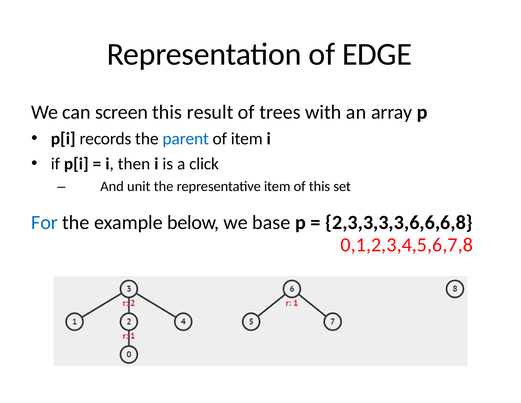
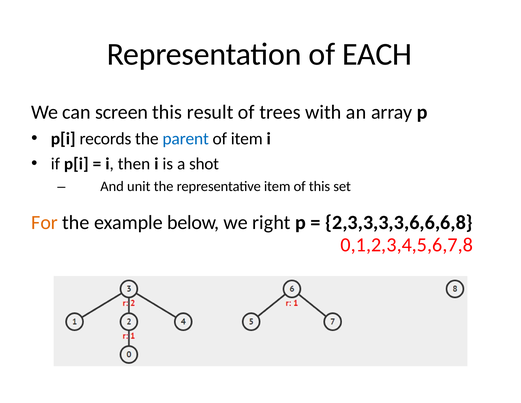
EDGE: EDGE -> EACH (377, 54)
click: click -> shot (204, 164)
For colour: blue -> orange (45, 222)
base: base -> right (271, 222)
